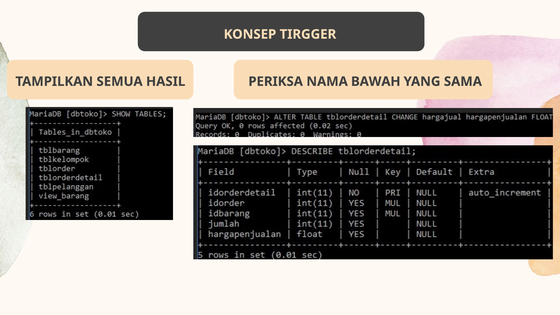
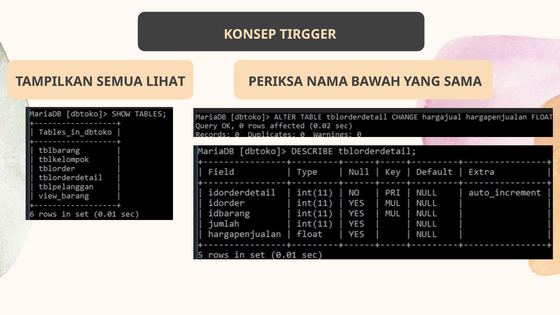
HASIL: HASIL -> LIHAT (166, 82)
